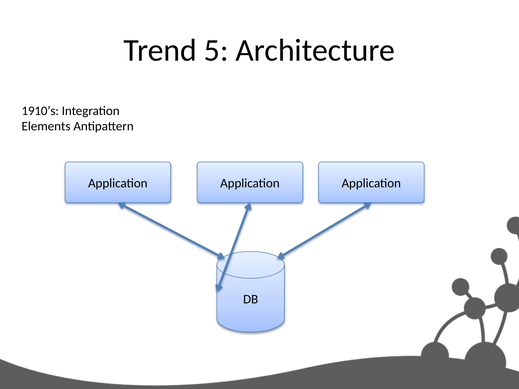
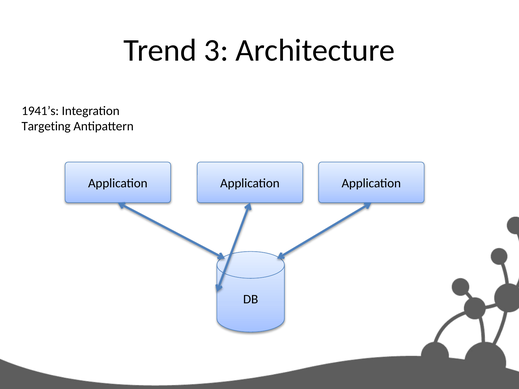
5: 5 -> 3 (216, 50)
1910’s: 1910’s -> 1941’s (40, 111)
Elements: Elements -> Targeting (46, 126)
